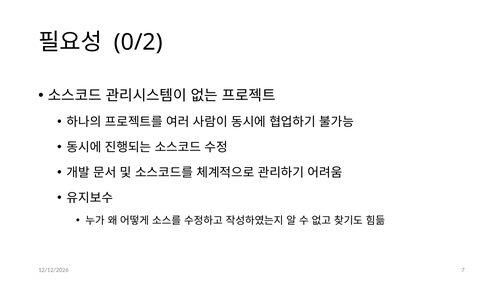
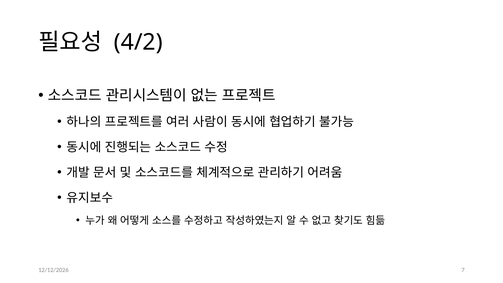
0/2: 0/2 -> 4/2 (138, 42)
